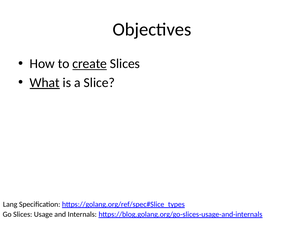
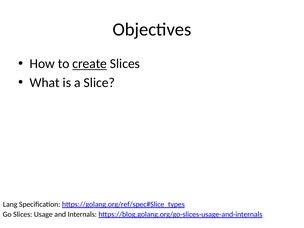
What underline: present -> none (45, 83)
